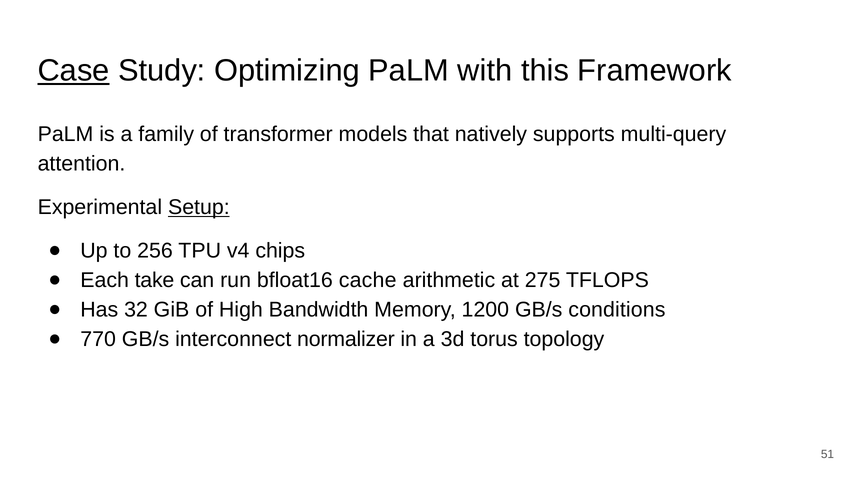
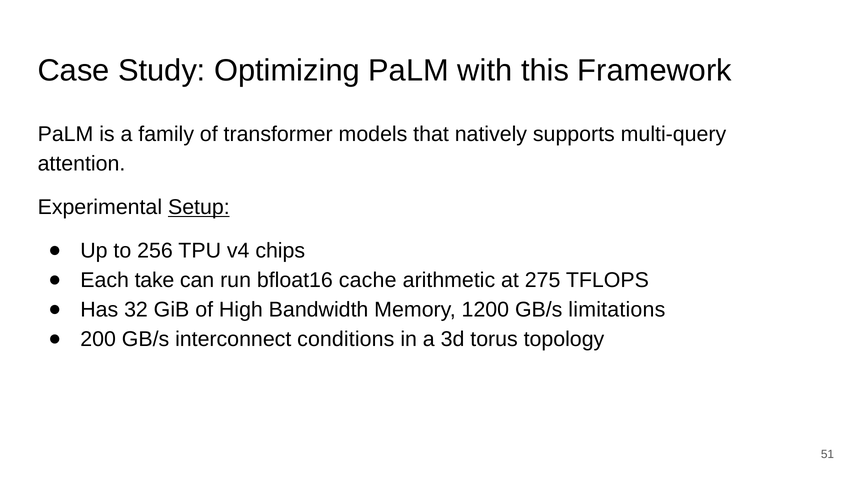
Case underline: present -> none (74, 71)
conditions: conditions -> limitations (617, 310)
770: 770 -> 200 (98, 339)
normalizer: normalizer -> conditions (346, 339)
